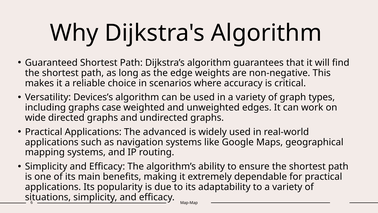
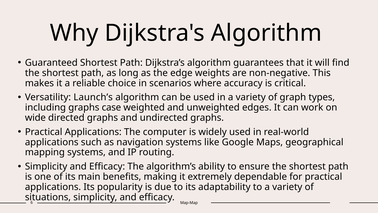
Devices’s: Devices’s -> Launch’s (93, 97)
advanced: advanced -> computer (165, 132)
